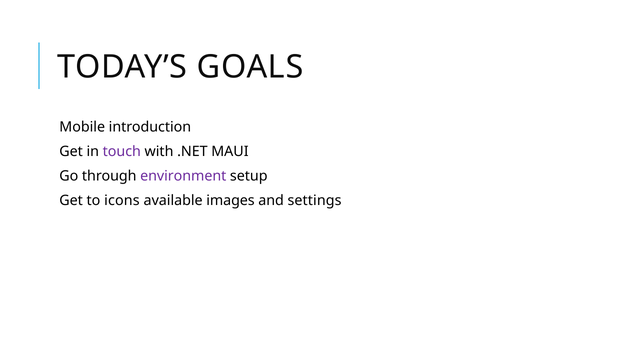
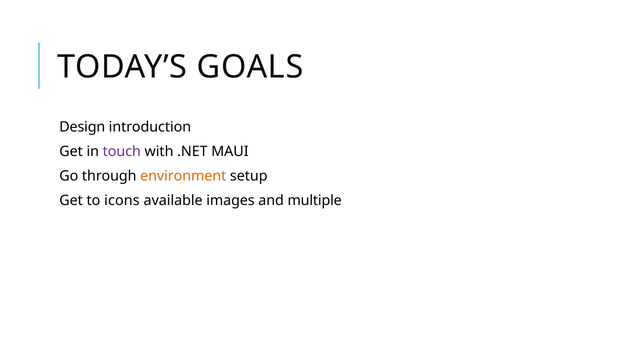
Mobile: Mobile -> Design (82, 127)
environment colour: purple -> orange (183, 176)
settings: settings -> multiple (315, 200)
